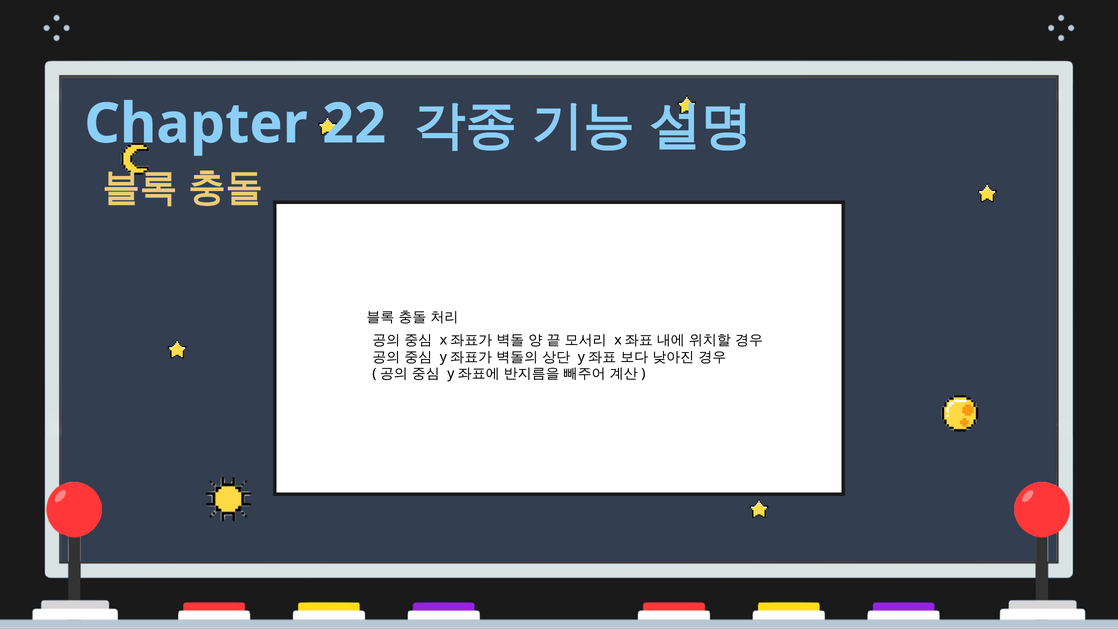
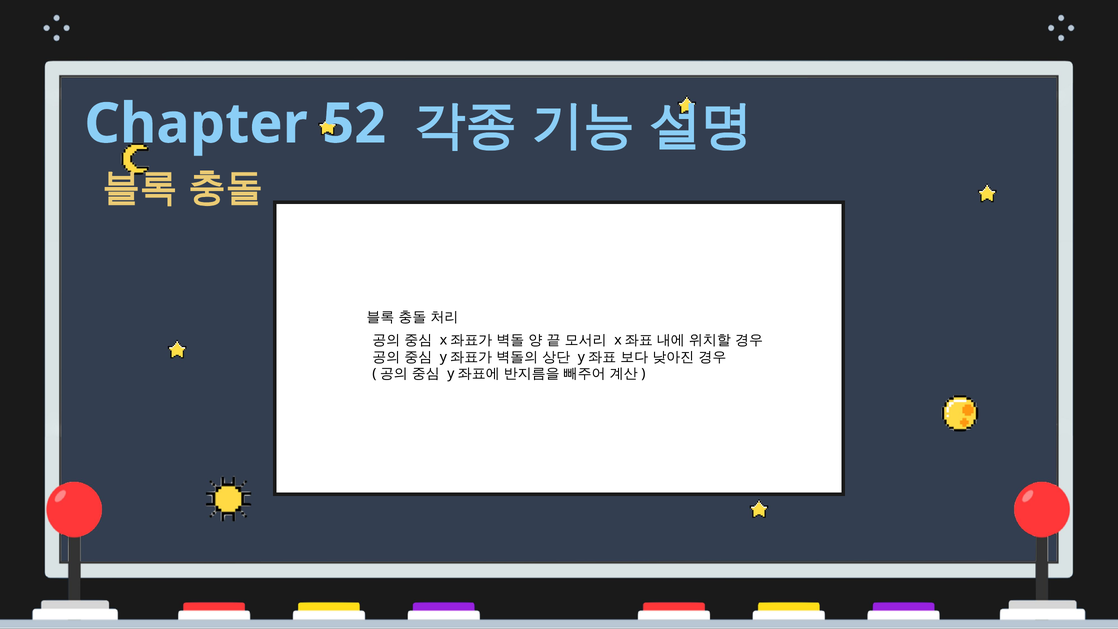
22: 22 -> 52 (354, 124)
